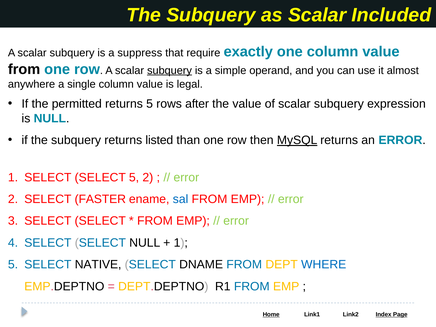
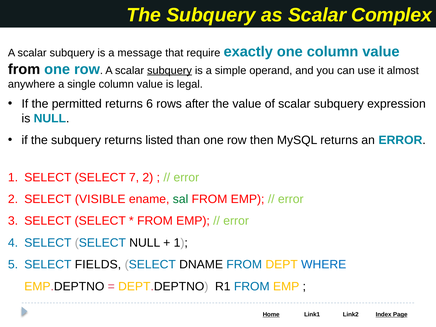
Included: Included -> Complex (392, 15)
suppress: suppress -> message (140, 53)
returns 5: 5 -> 6 (150, 104)
MySQL underline: present -> none (297, 140)
SELECT 5: 5 -> 7 (134, 177)
FASTER: FASTER -> VISIBLE (100, 199)
sal colour: blue -> green (181, 199)
NATIVE: NATIVE -> FIELDS (98, 265)
